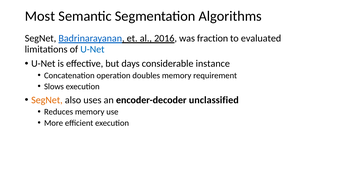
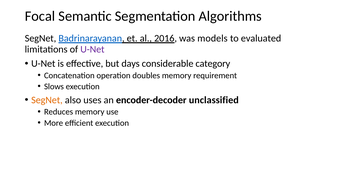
Most: Most -> Focal (40, 16)
fraction: fraction -> models (212, 38)
U-Net colour: blue -> purple (92, 49)
instance: instance -> category (213, 64)
